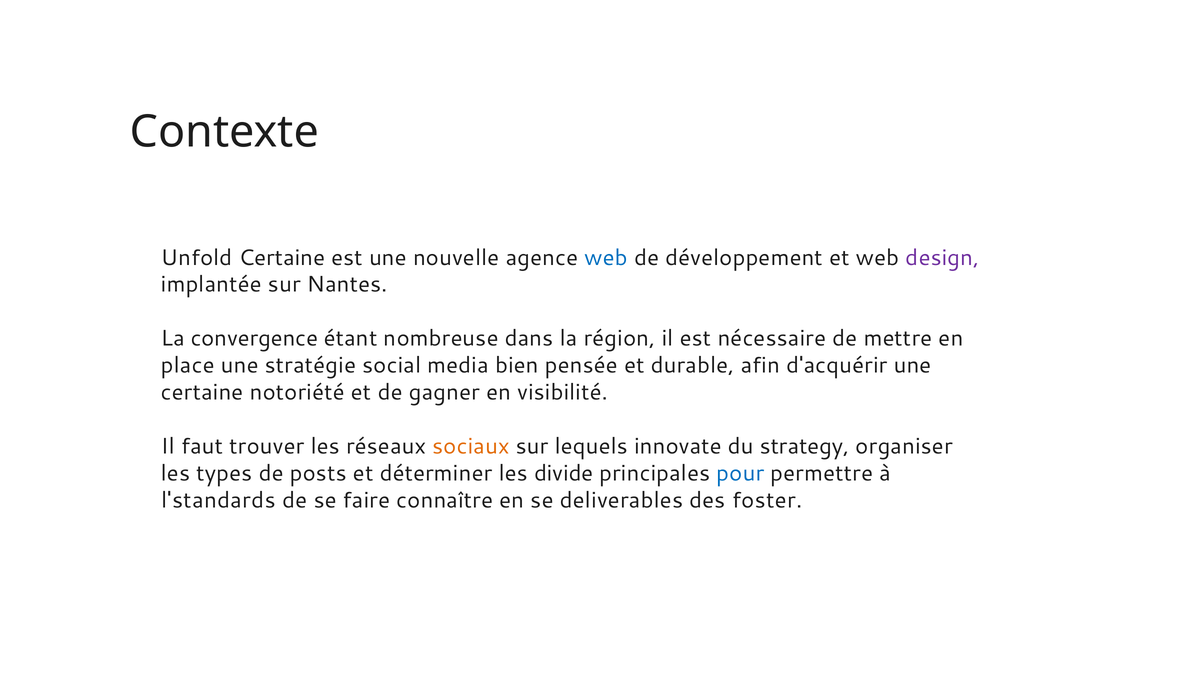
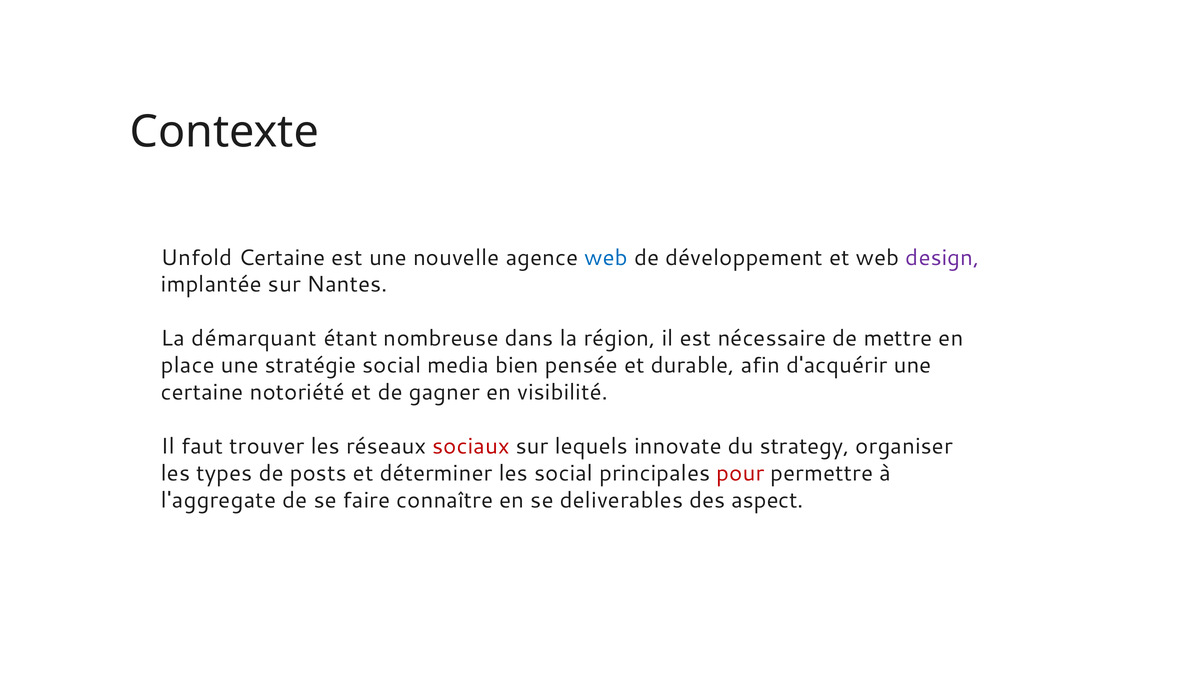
convergence: convergence -> démarquant (254, 338)
sociaux colour: orange -> red (471, 446)
les divide: divide -> social (564, 473)
pour colour: blue -> red (740, 473)
l'standards: l'standards -> l'aggregate (219, 500)
foster: foster -> aspect (768, 500)
